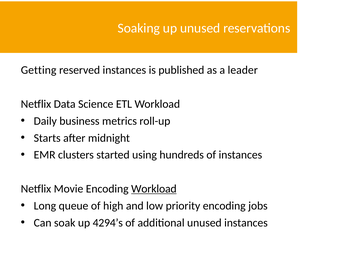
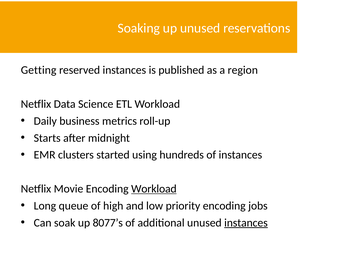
leader: leader -> region (243, 70)
4294’s: 4294’s -> 8077’s (108, 222)
instances underline: none -> present (246, 222)
